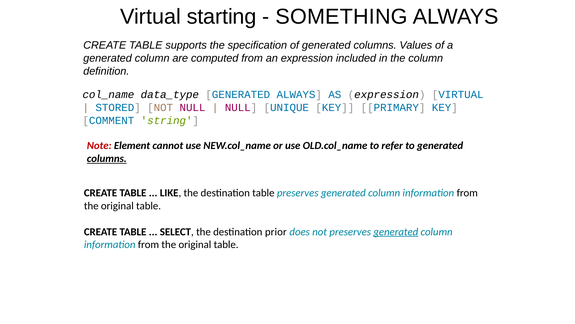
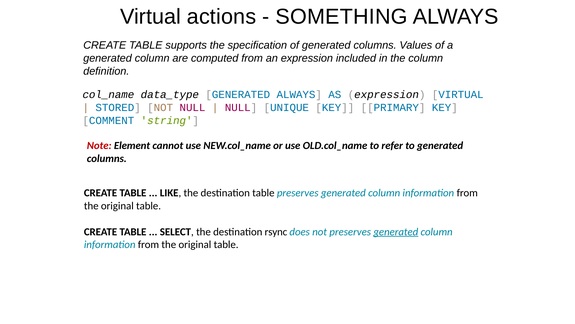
starting: starting -> actions (222, 17)
columns underline: present -> none (107, 158)
prior: prior -> rsync (276, 231)
